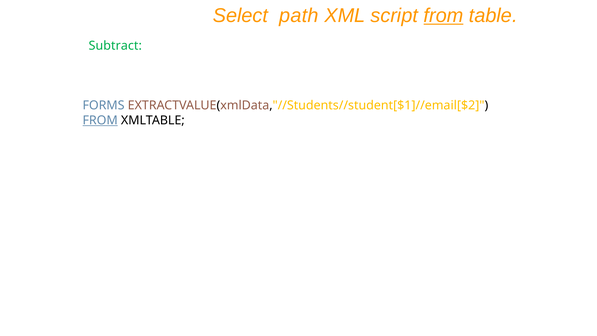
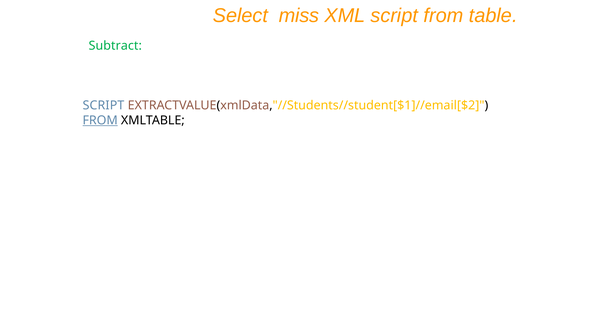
path: path -> miss (299, 16)
from underline: present -> none (443, 16)
FORMS: FORMS -> SCRIPT (103, 105)
